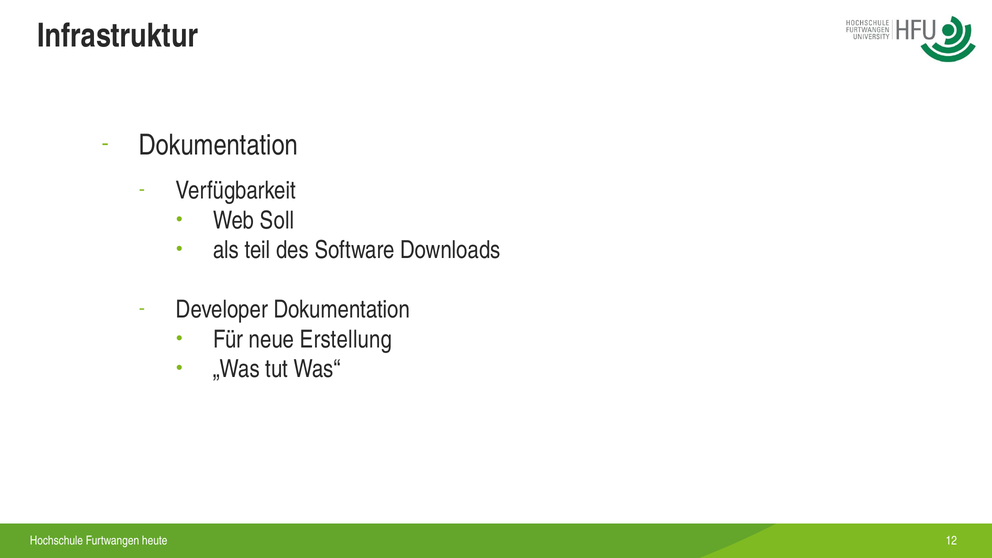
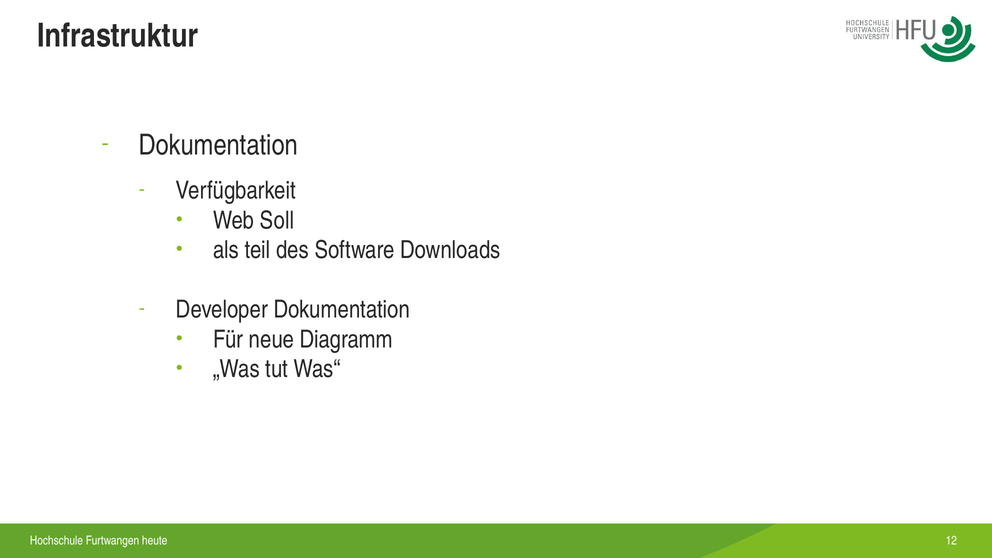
Erstellung: Erstellung -> Diagramm (346, 339)
